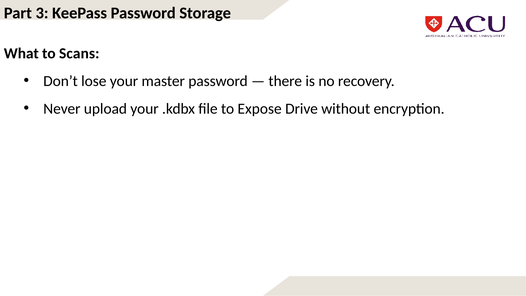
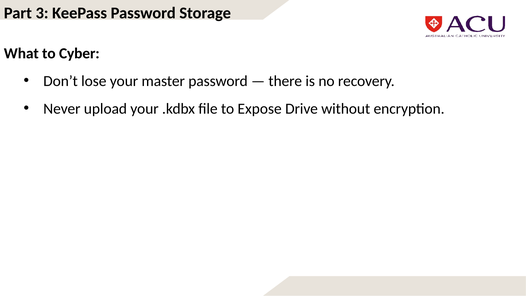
Scans: Scans -> Cyber (79, 53)
